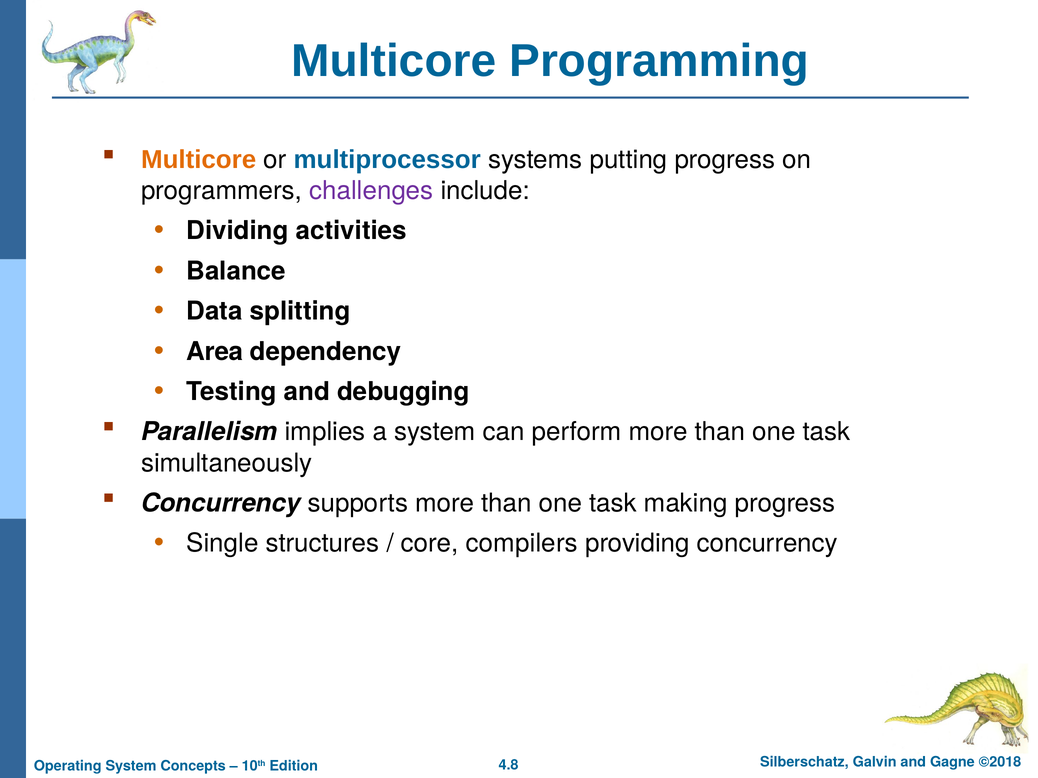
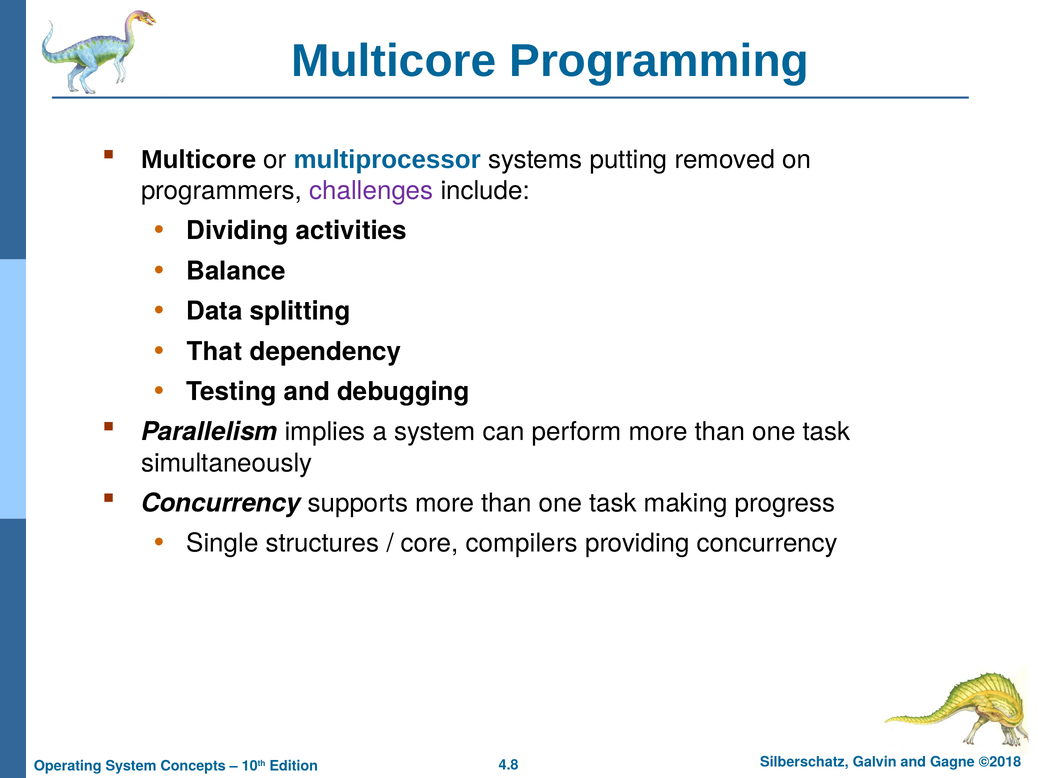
Multicore colour: orange -> black (199, 160)
putting progress: progress -> removed (725, 160)
Area: Area -> That (214, 352)
